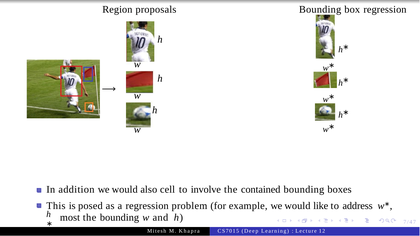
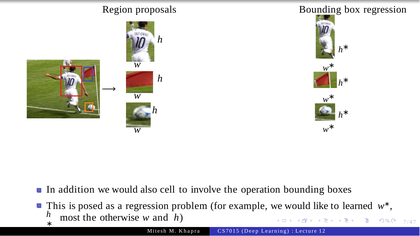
contained: contained -> operation (261, 190)
address: address -> learned (358, 206)
the bounding: bounding -> otherwise (120, 218)
